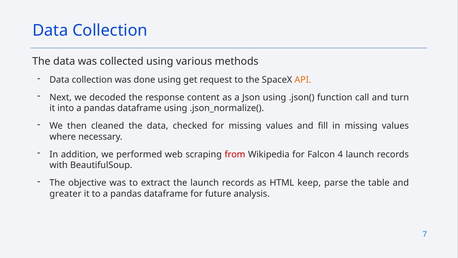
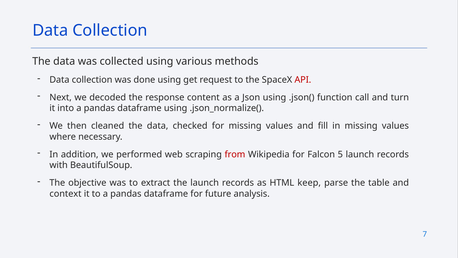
API colour: orange -> red (303, 80)
4: 4 -> 5 (340, 154)
greater: greater -> context (65, 193)
